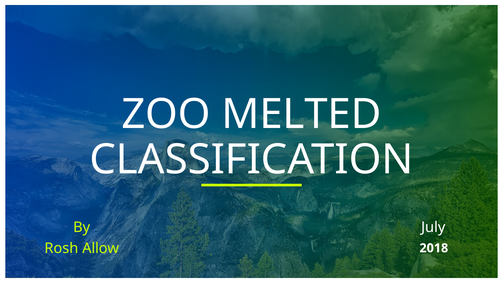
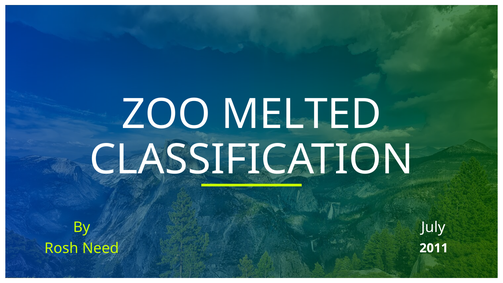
Allow: Allow -> Need (101, 248)
2018: 2018 -> 2011 (434, 248)
